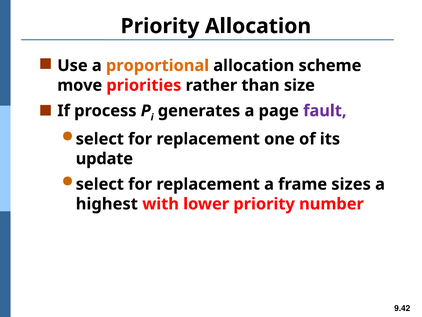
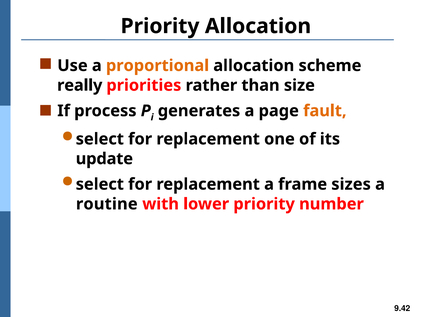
move: move -> really (80, 85)
fault colour: purple -> orange (325, 111)
highest: highest -> routine (107, 204)
